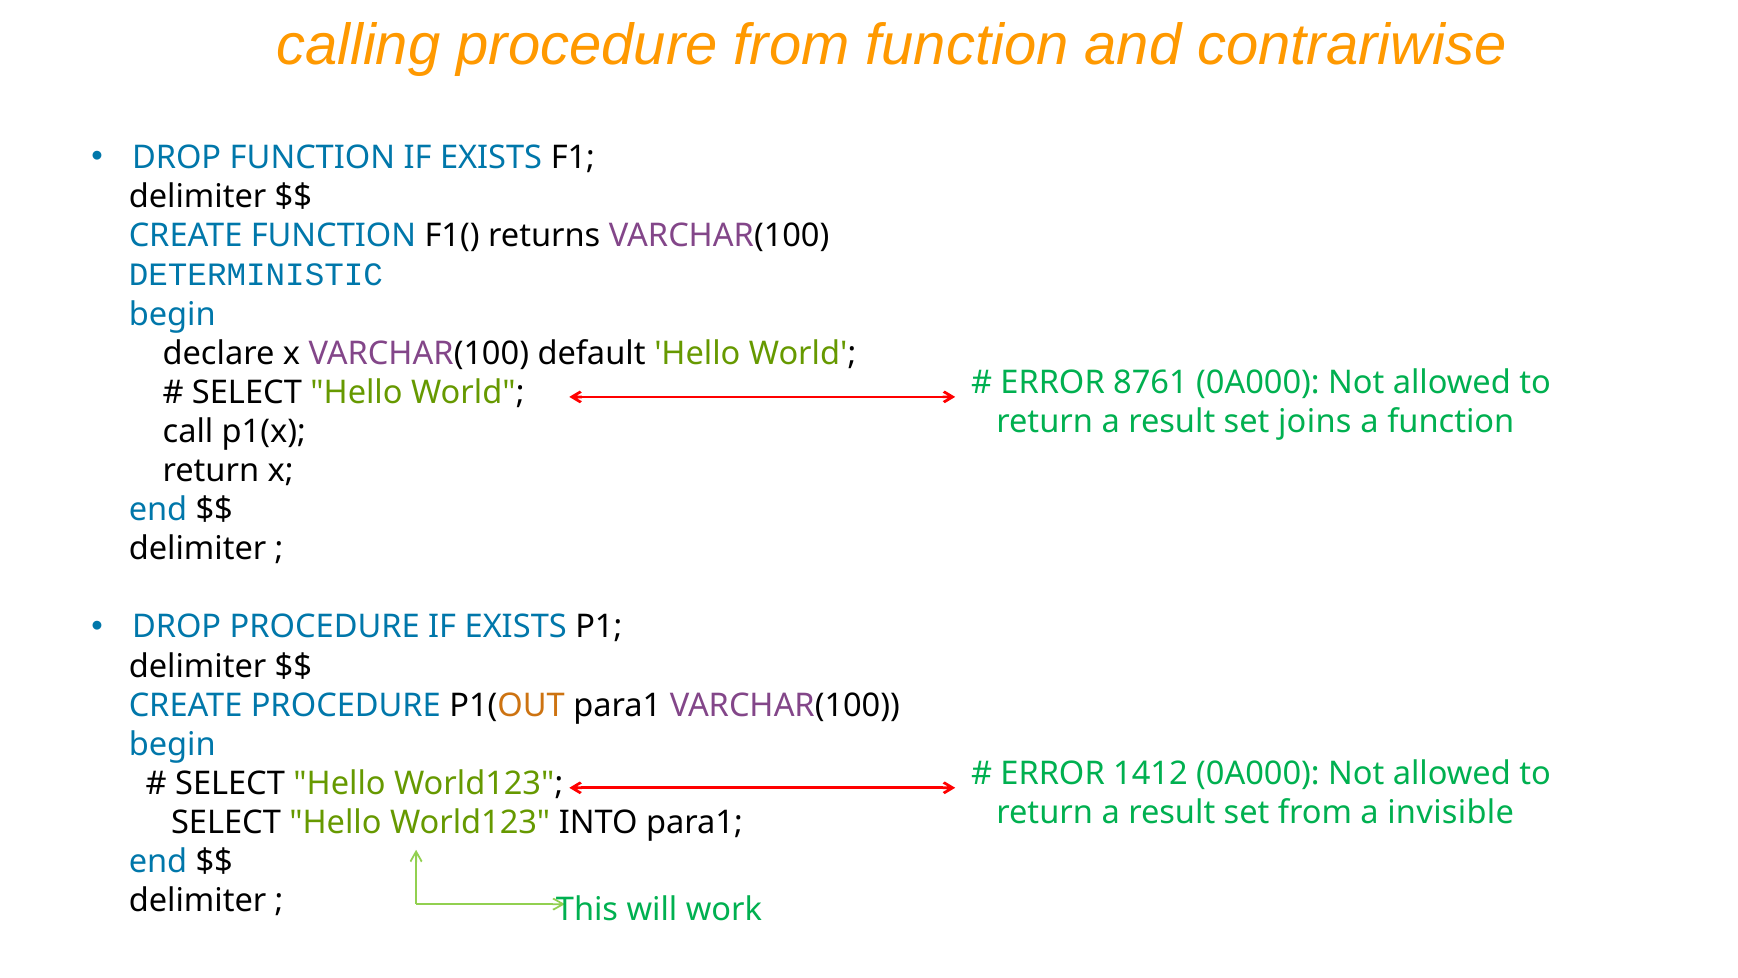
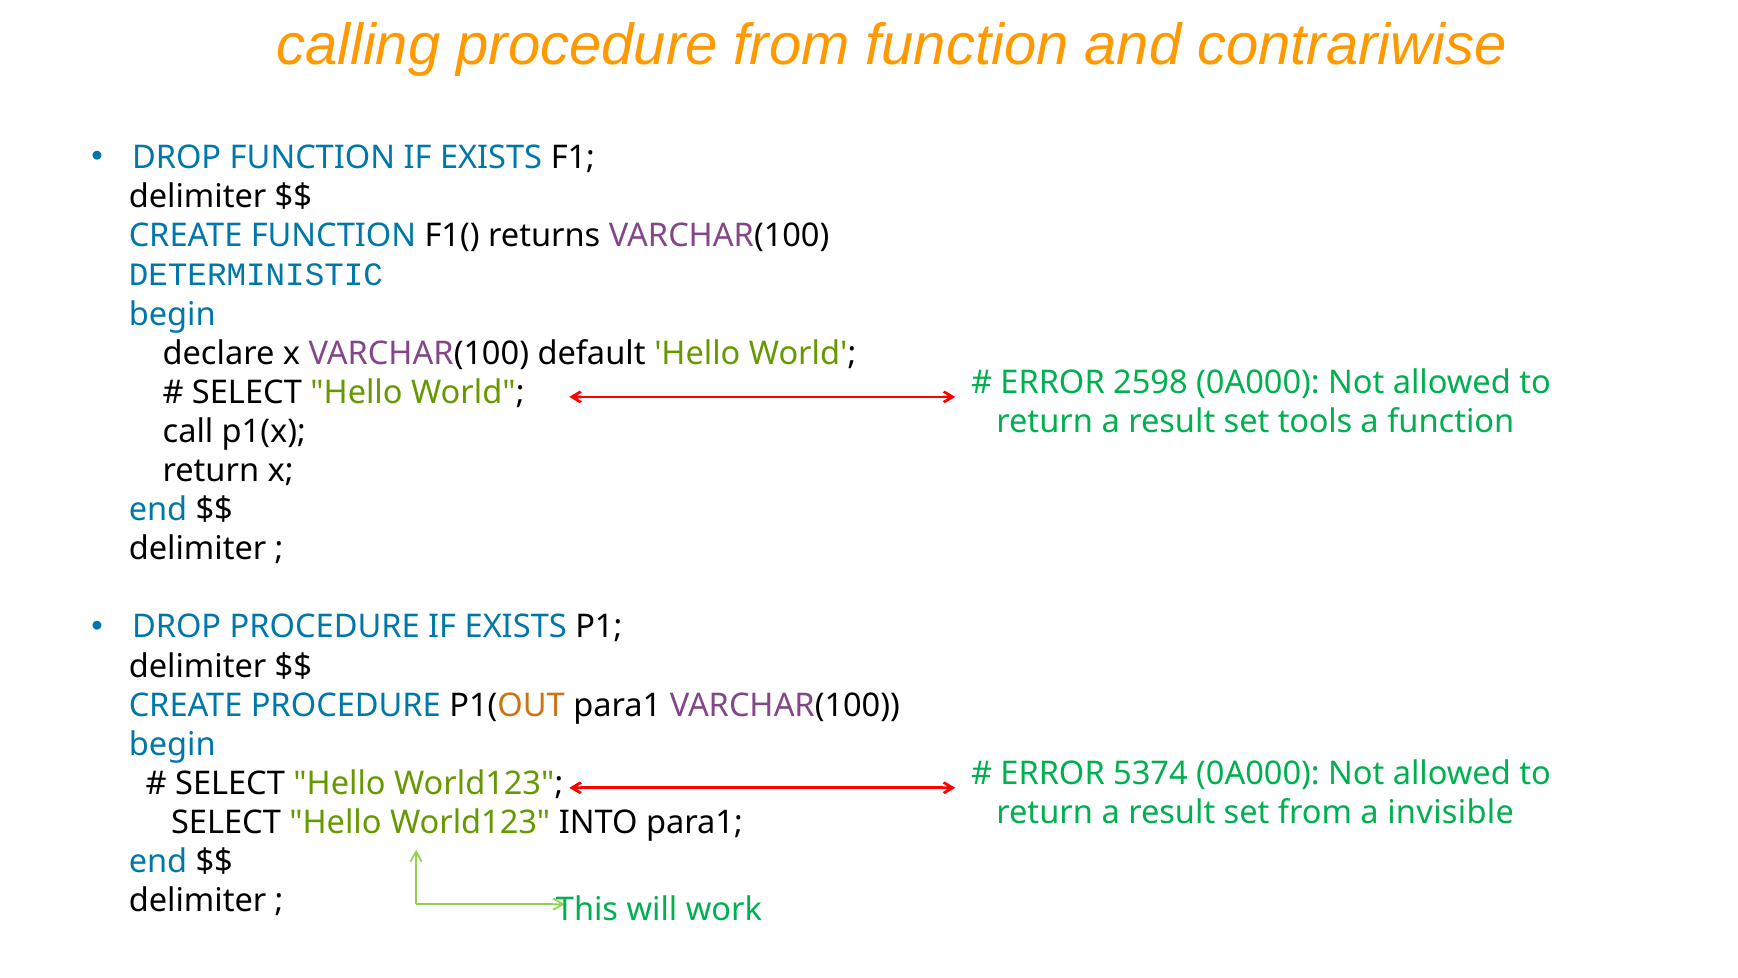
8761: 8761 -> 2598 (1150, 383)
joins: joins -> tools (1315, 422)
1412: 1412 -> 5374 (1150, 774)
